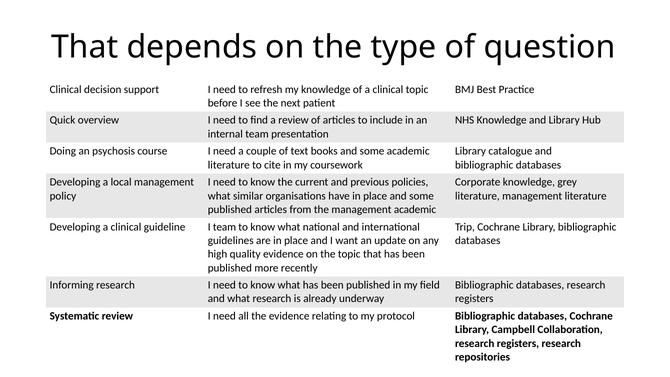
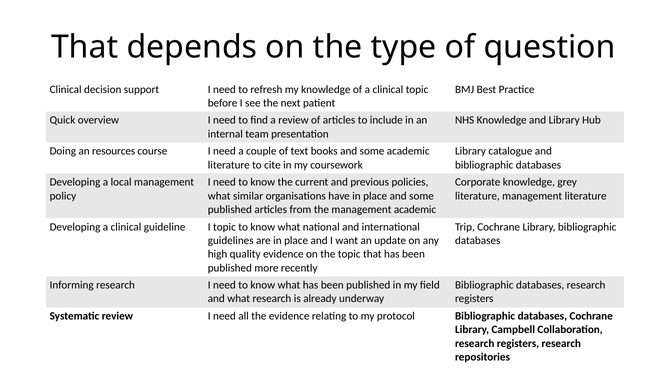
psychosis: psychosis -> resources (114, 151)
I team: team -> topic (224, 227)
